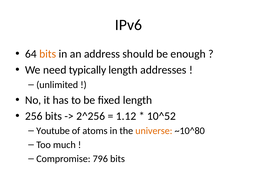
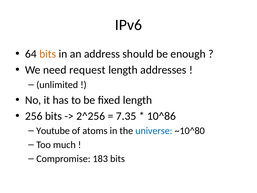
typically: typically -> request (87, 70)
1.12: 1.12 -> 7.35 (126, 116)
10^52: 10^52 -> 10^86 (162, 116)
universe colour: orange -> blue (154, 131)
796: 796 -> 183 (100, 159)
